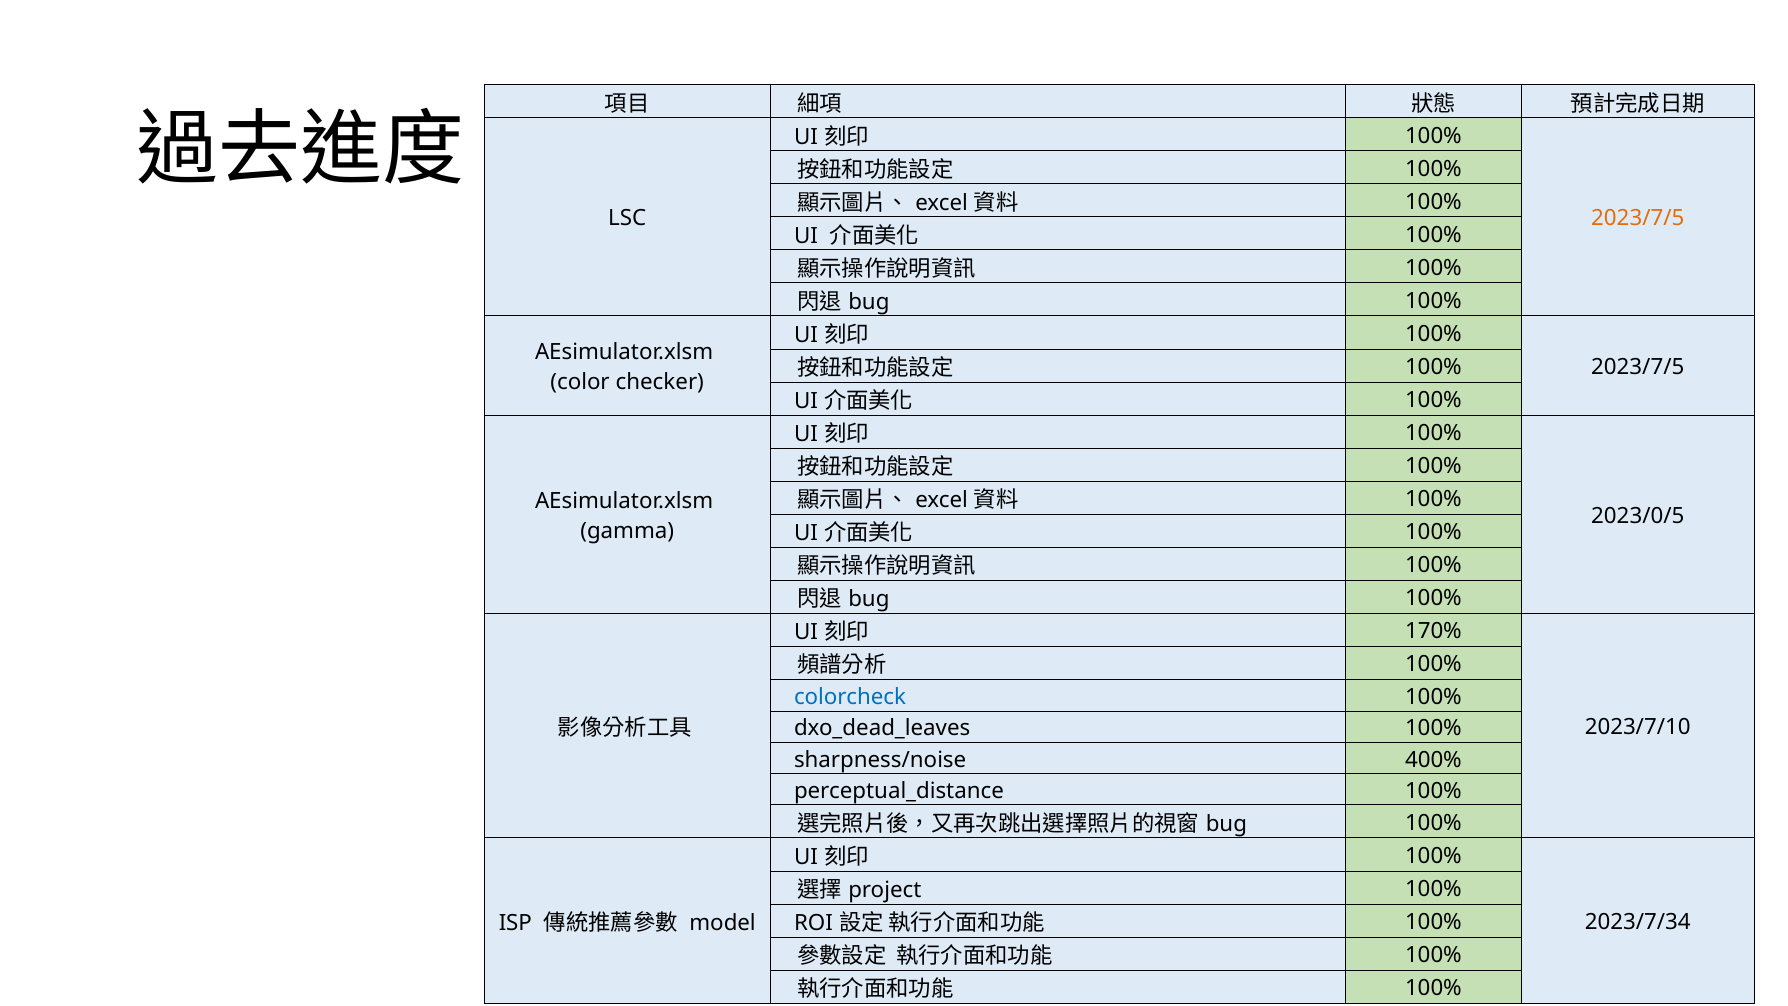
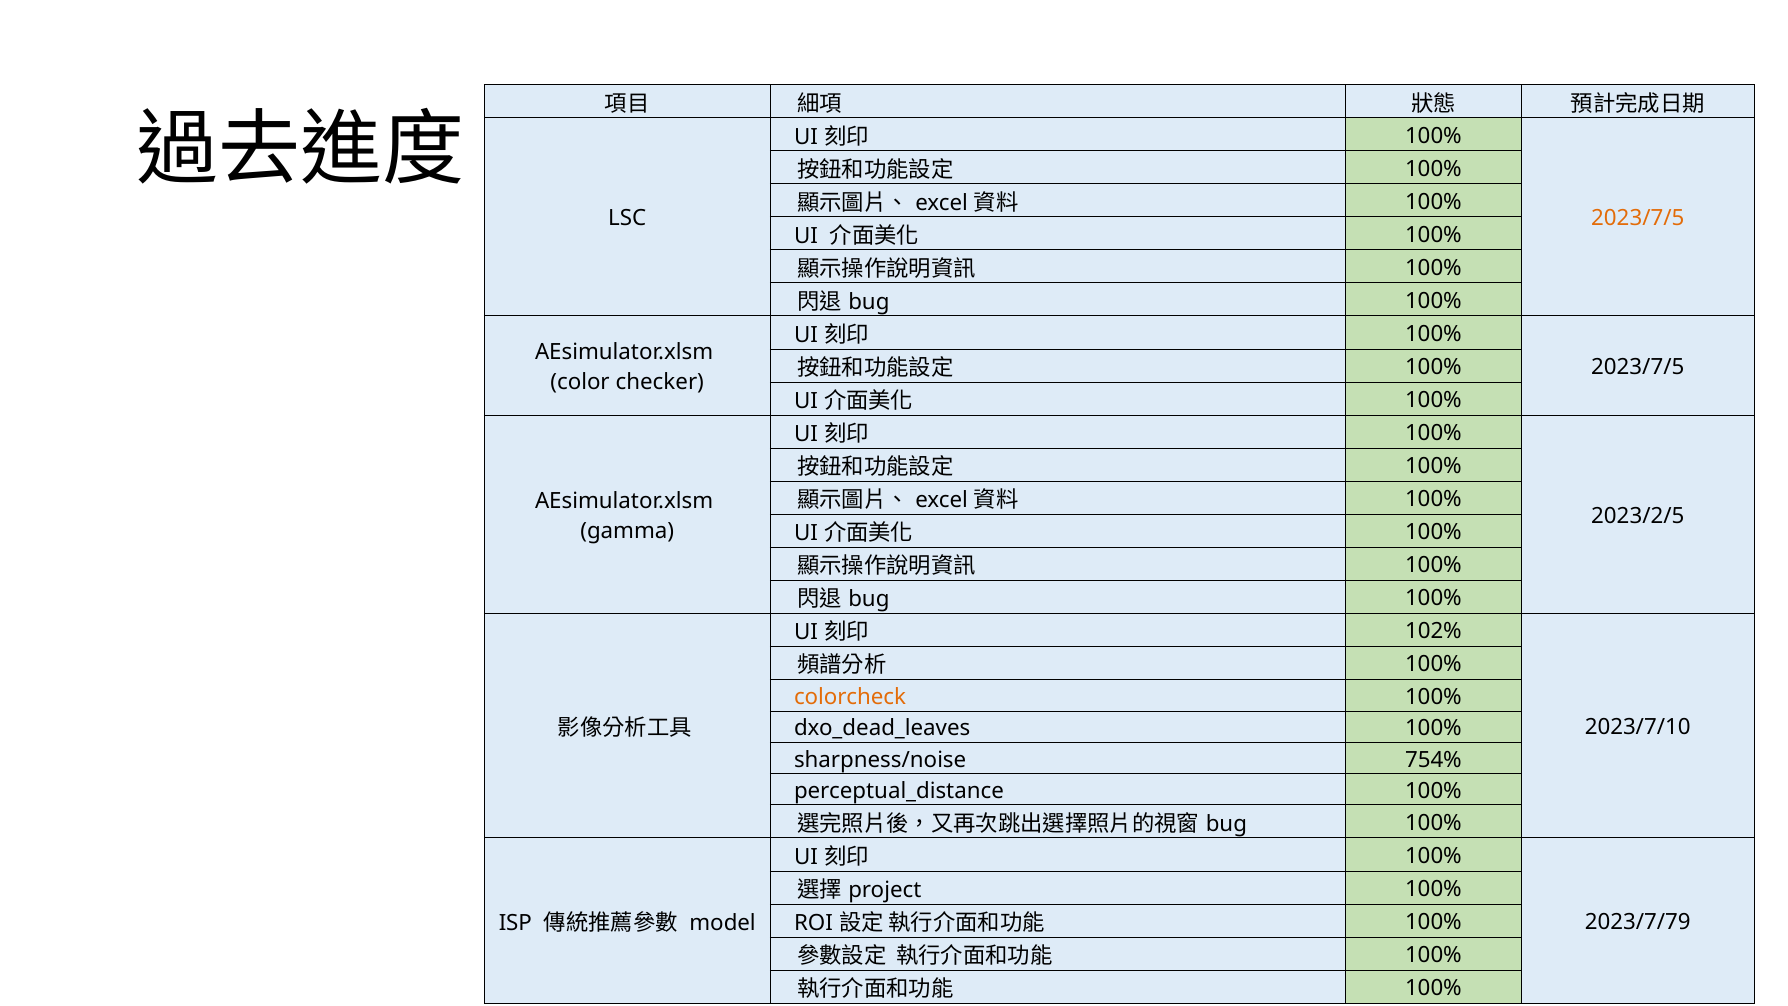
2023/0/5: 2023/0/5 -> 2023/2/5 (1638, 516)
170%: 170% -> 102% (1433, 631)
colorcheck colour: blue -> orange (850, 697)
400%: 400% -> 754% (1433, 760)
2023/7/34: 2023/7/34 -> 2023/7/79 (1638, 922)
